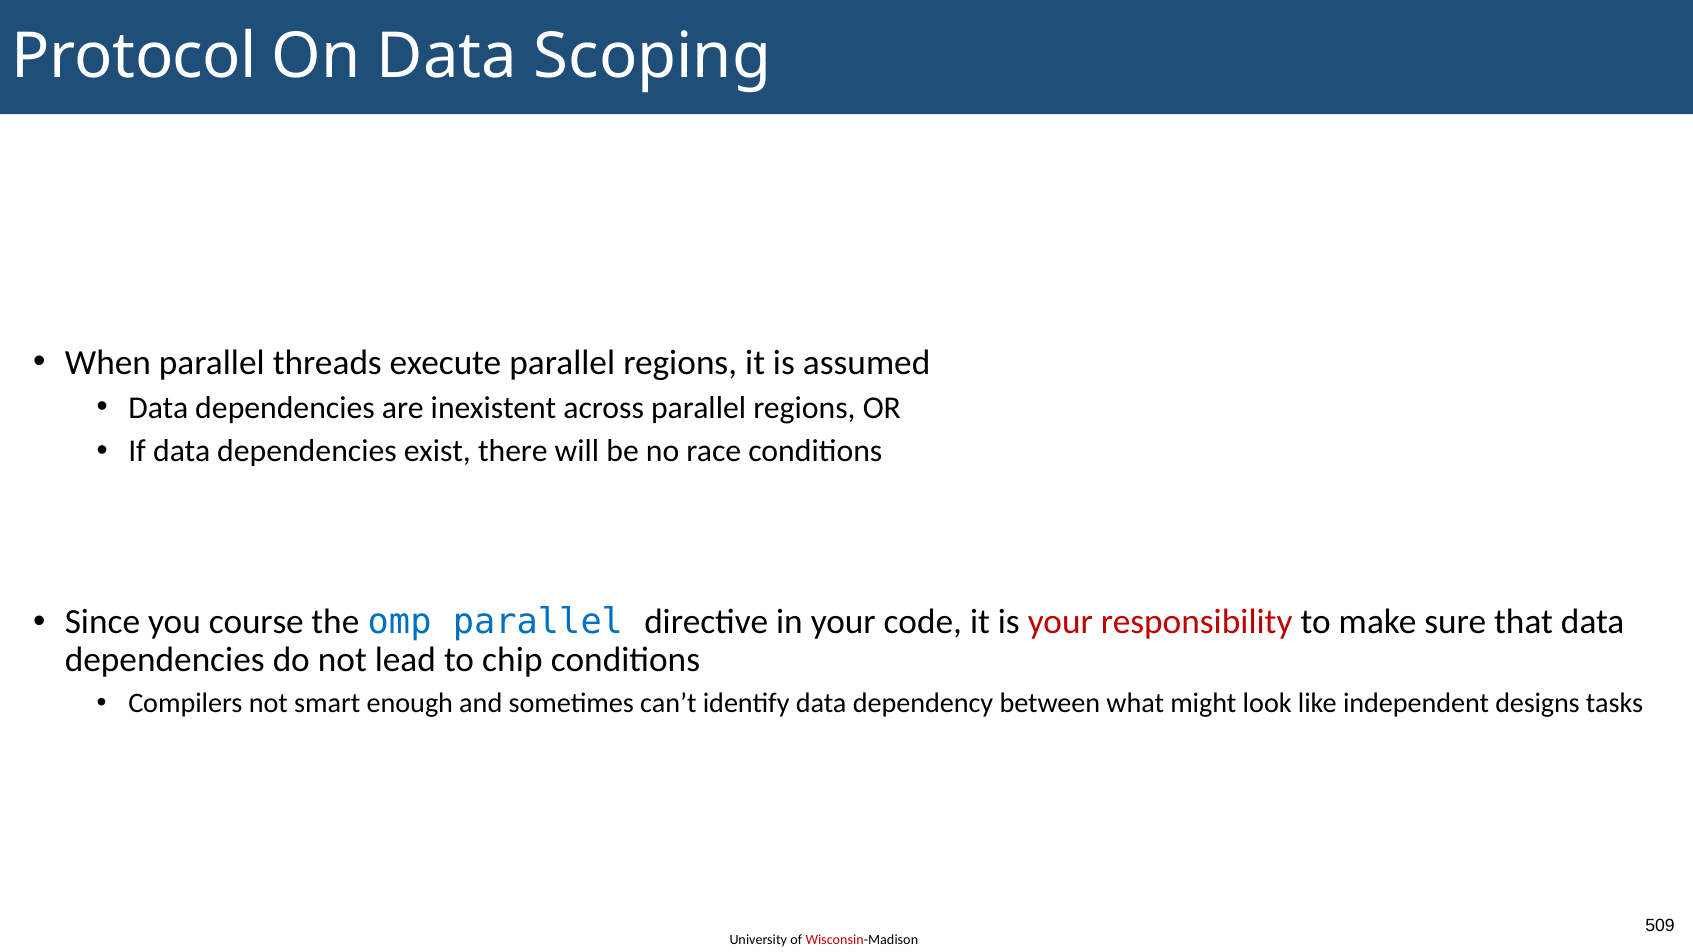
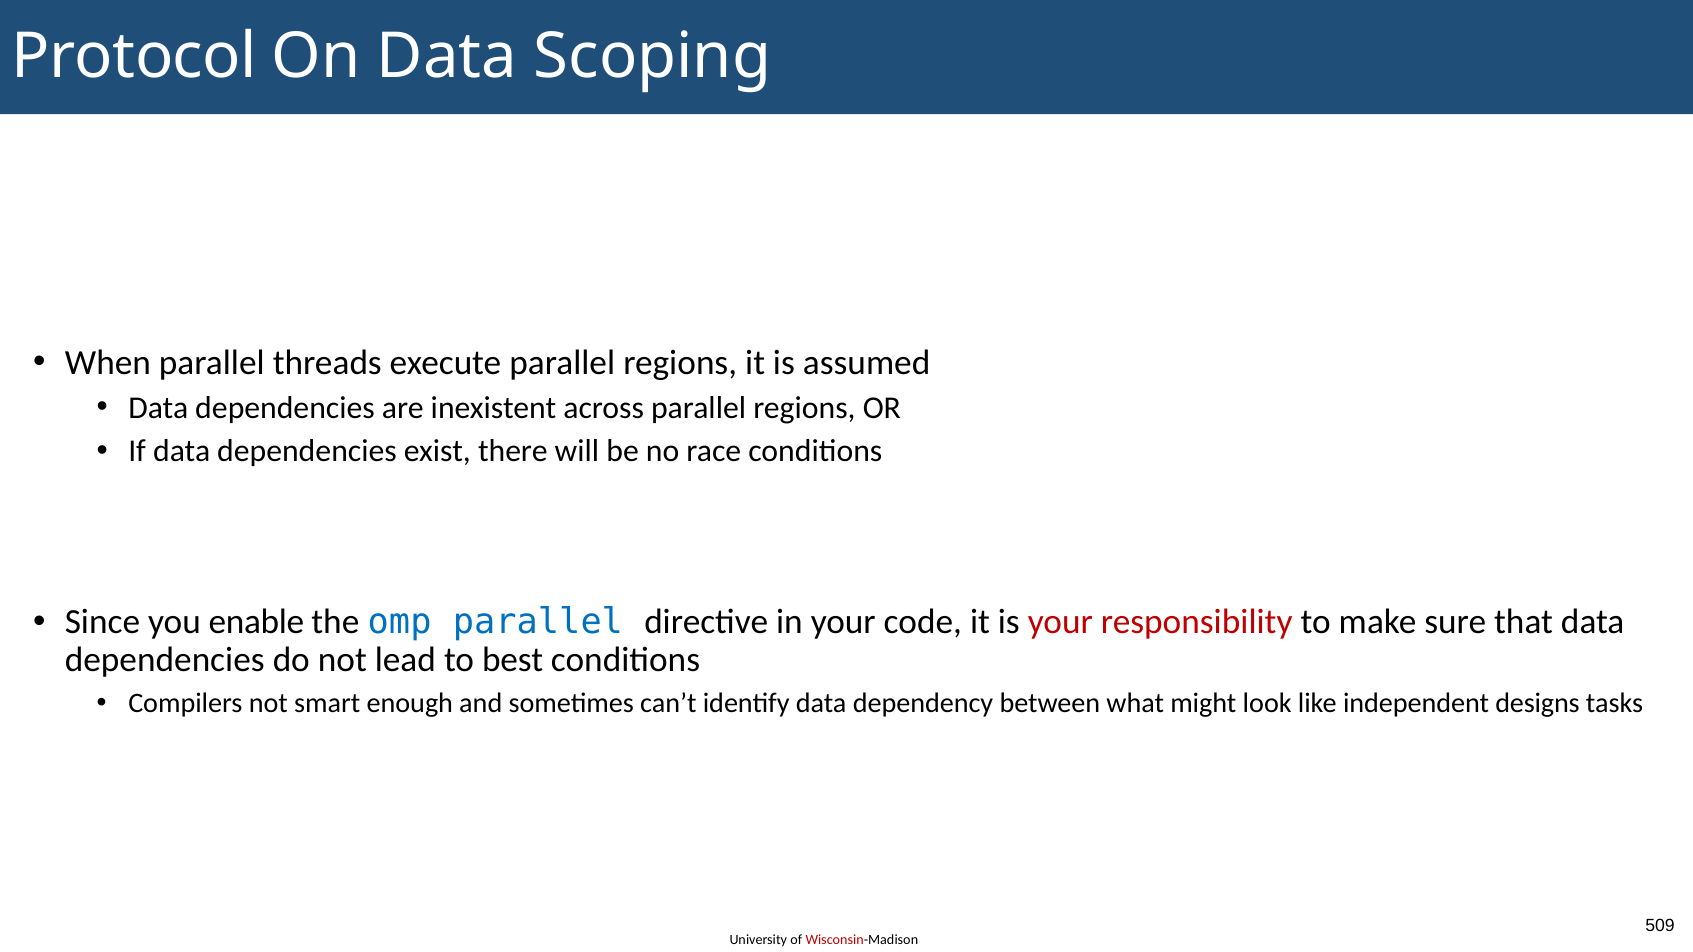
course: course -> enable (256, 622)
chip: chip -> best (513, 661)
